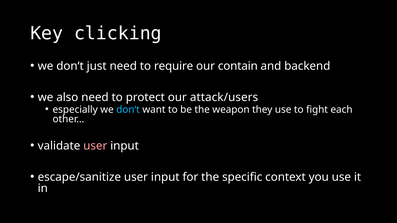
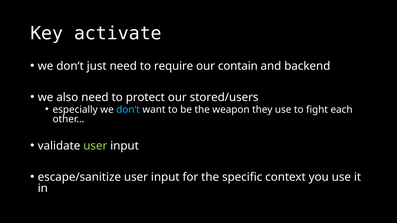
clicking: clicking -> activate (118, 33)
attack/users: attack/users -> stored/users (224, 97)
user colour: pink -> light green (95, 146)
